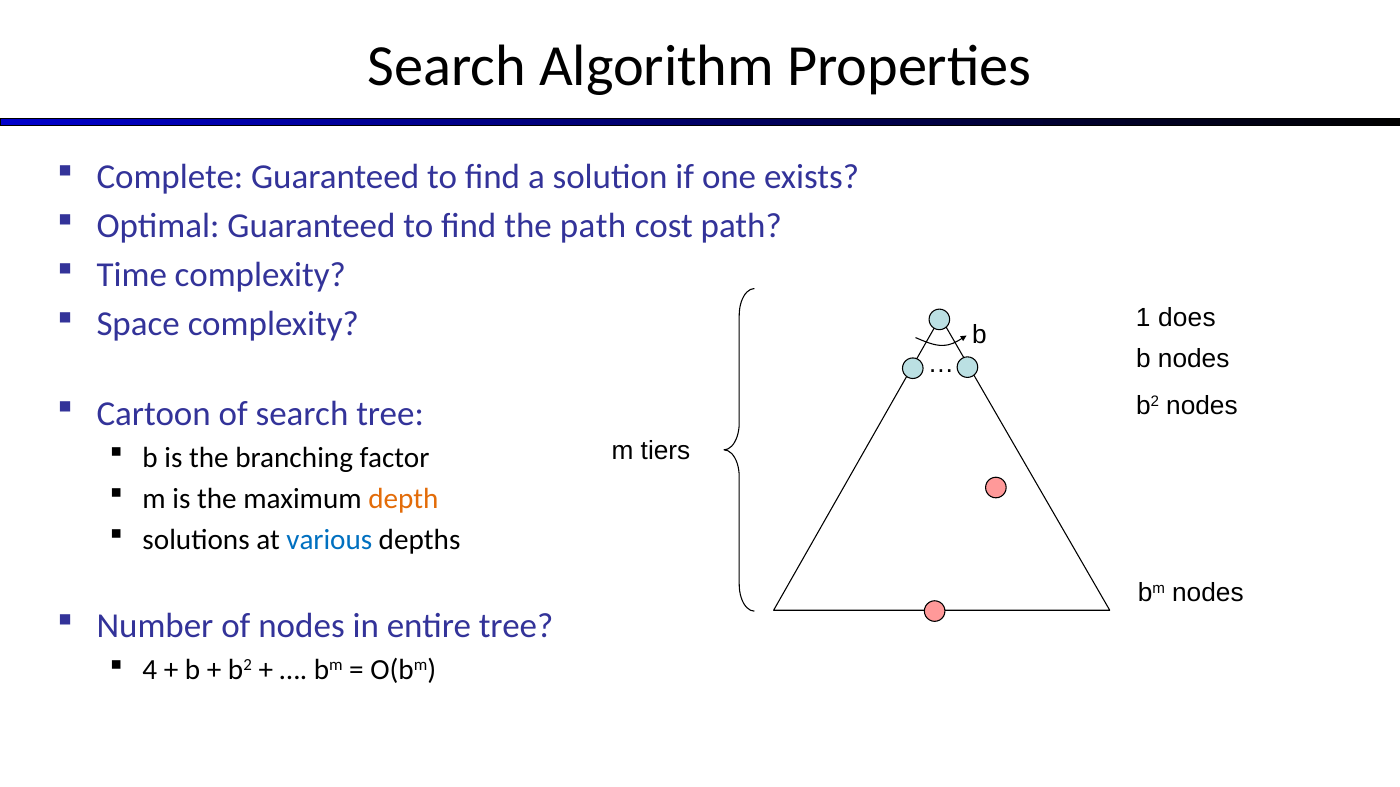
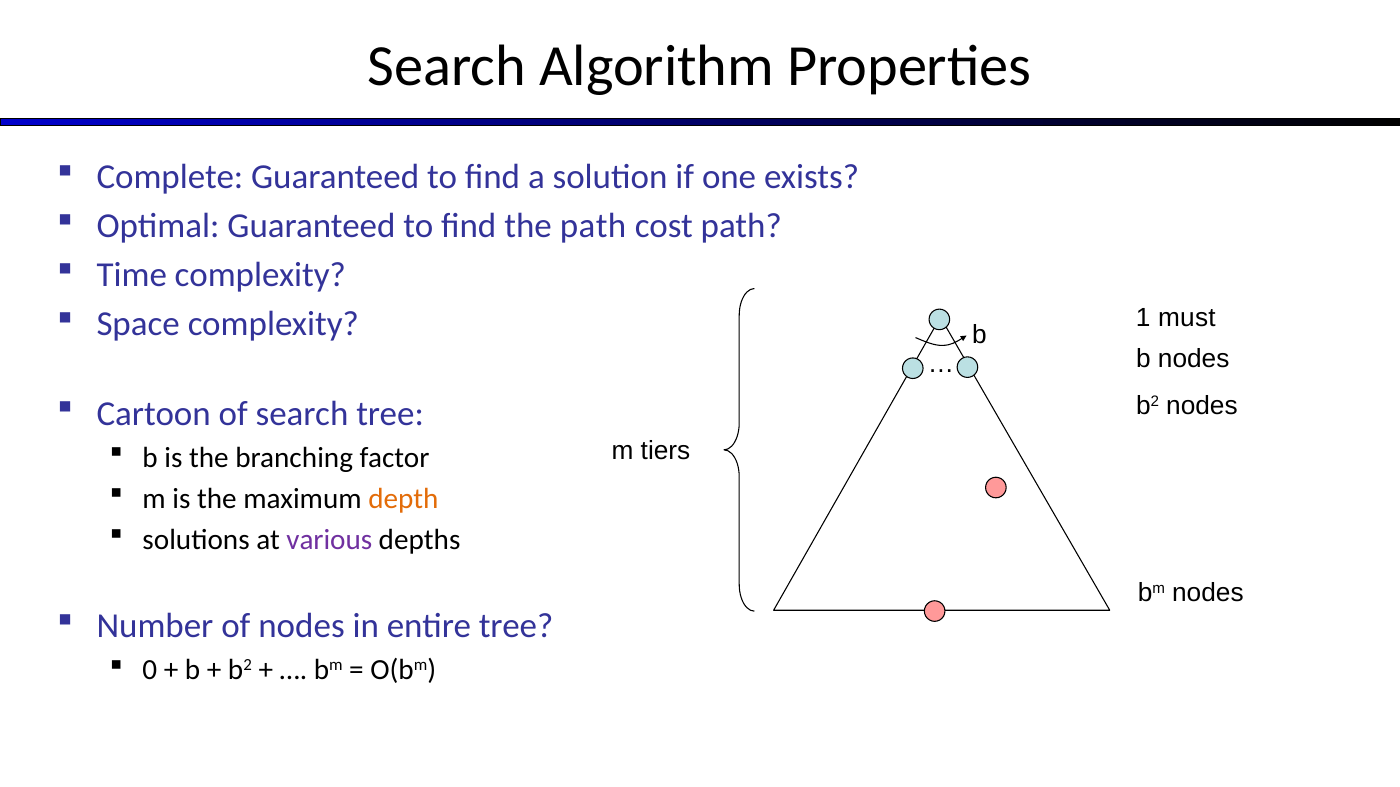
does: does -> must (1187, 318)
various colour: blue -> purple (329, 540)
4: 4 -> 0 (150, 671)
